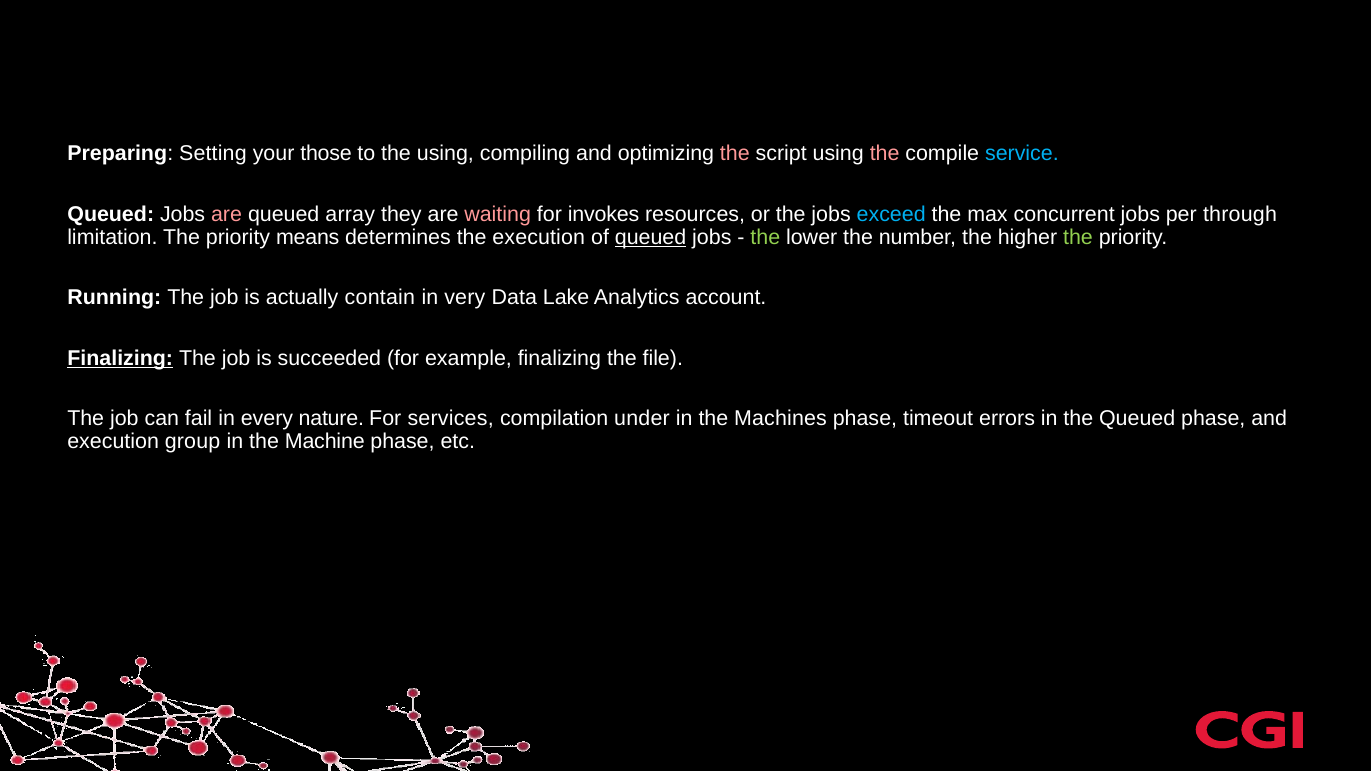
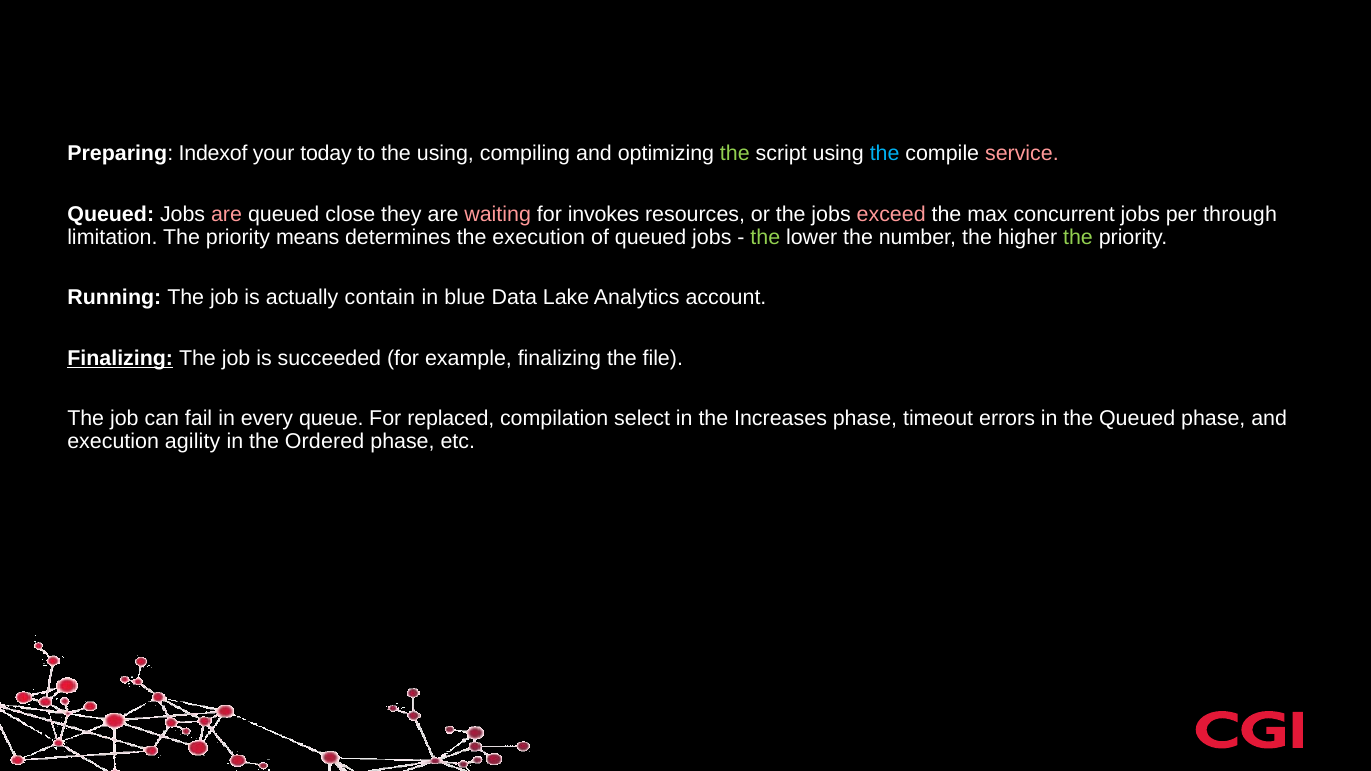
Setting: Setting -> Indexof (213, 153)
those: those -> today (326, 153)
the colour: pink -> light green (735, 153)
the colour: pink -> light blue (885, 153)
service colour: light blue -> pink (1022, 153)
array: array -> close (350, 214)
exceed colour: light blue -> pink (891, 214)
queued underline: present -> none (651, 237)
very: very -> blue (465, 298)
nature: nature -> queue (331, 419)
services: services -> replaced (451, 419)
under: under -> select (642, 419)
Machines: Machines -> Increases (781, 419)
group: group -> agility (193, 442)
Machine: Machine -> Ordered (325, 442)
